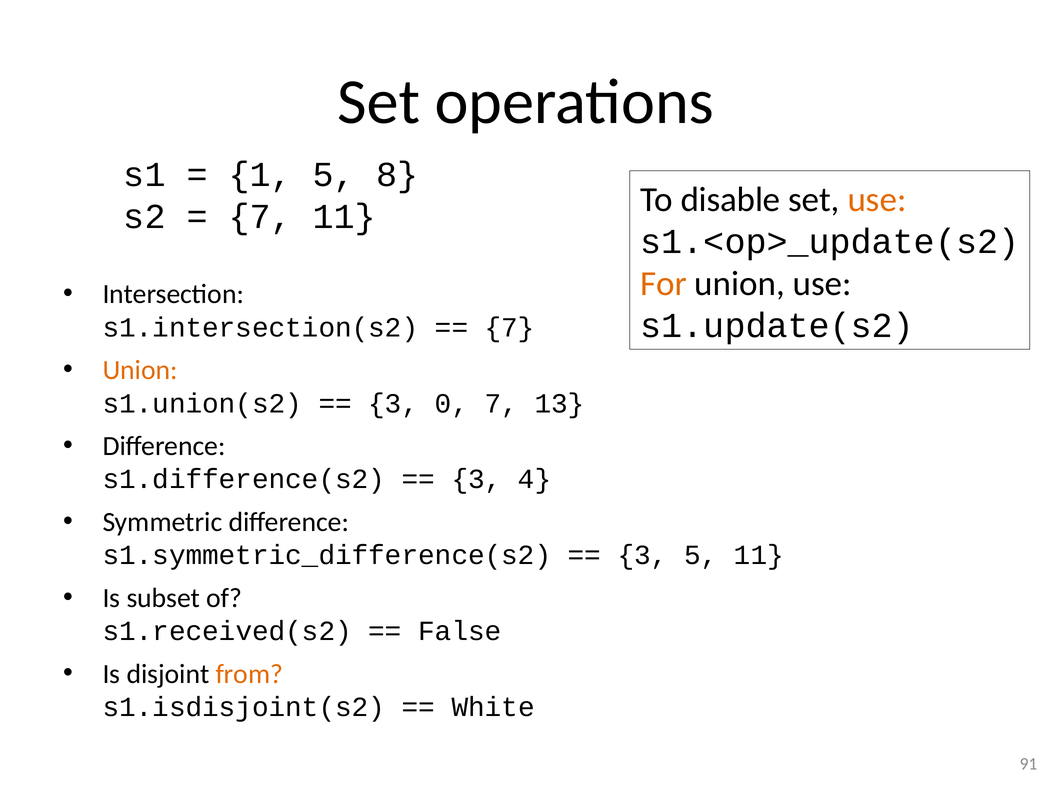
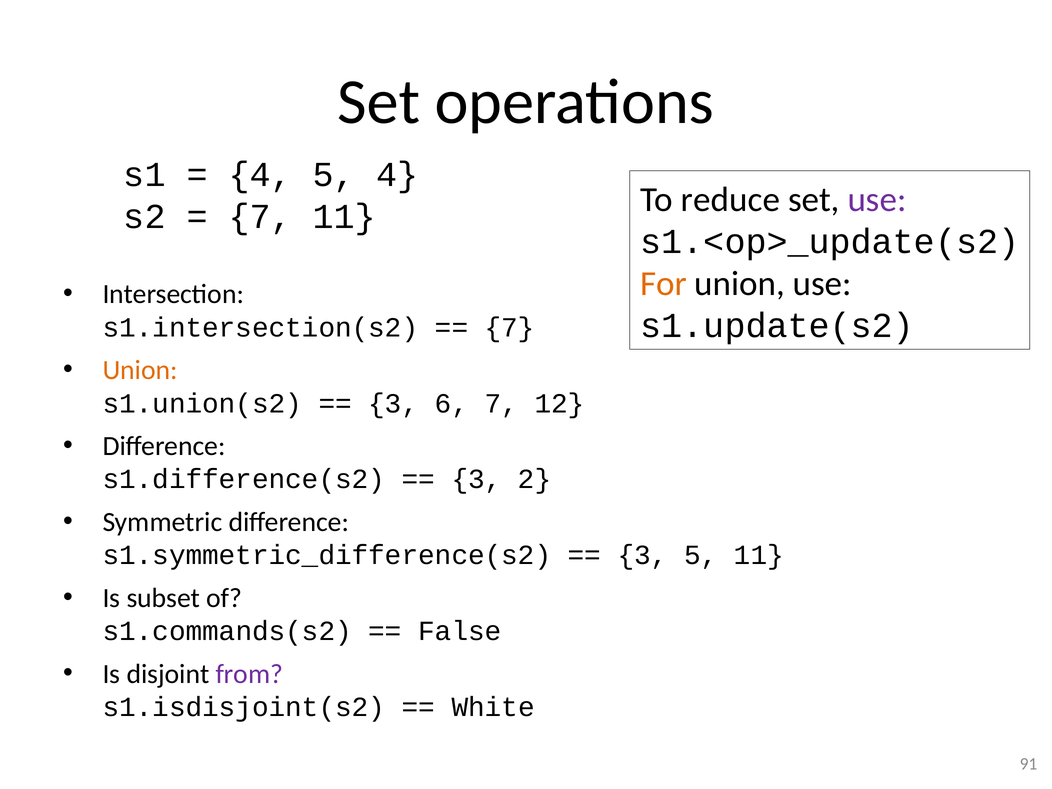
1: 1 -> 4 (260, 175)
5 8: 8 -> 4 (397, 175)
disable: disable -> reduce (730, 199)
use colour: orange -> purple (877, 199)
0: 0 -> 6 (452, 403)
13: 13 -> 12 (560, 403)
4: 4 -> 2 (535, 479)
s1.received(s2: s1.received(s2 -> s1.commands(s2 (227, 631)
from colour: orange -> purple (249, 674)
